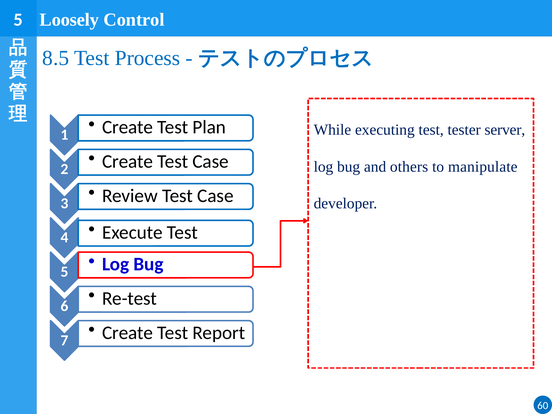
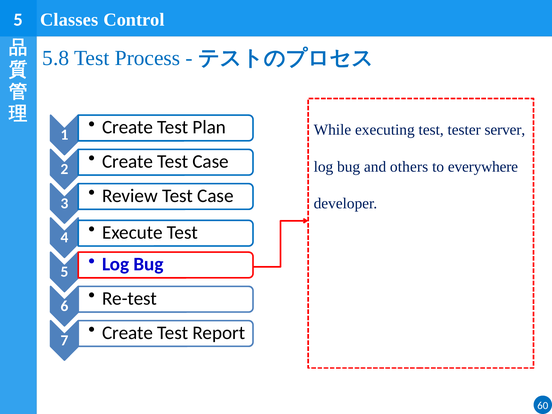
Loosely: Loosely -> Classes (69, 20)
8.5: 8.5 -> 5.8 (56, 58)
manipulate: manipulate -> everywhere (483, 167)
